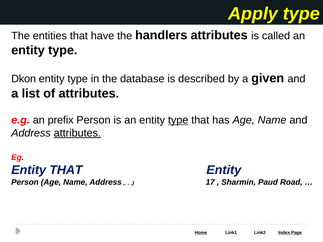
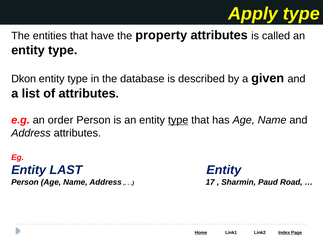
handlers: handlers -> property (161, 35)
prefix: prefix -> order (61, 120)
attributes underline: present -> none (77, 133)
Entity THAT: THAT -> LAST (66, 170)
